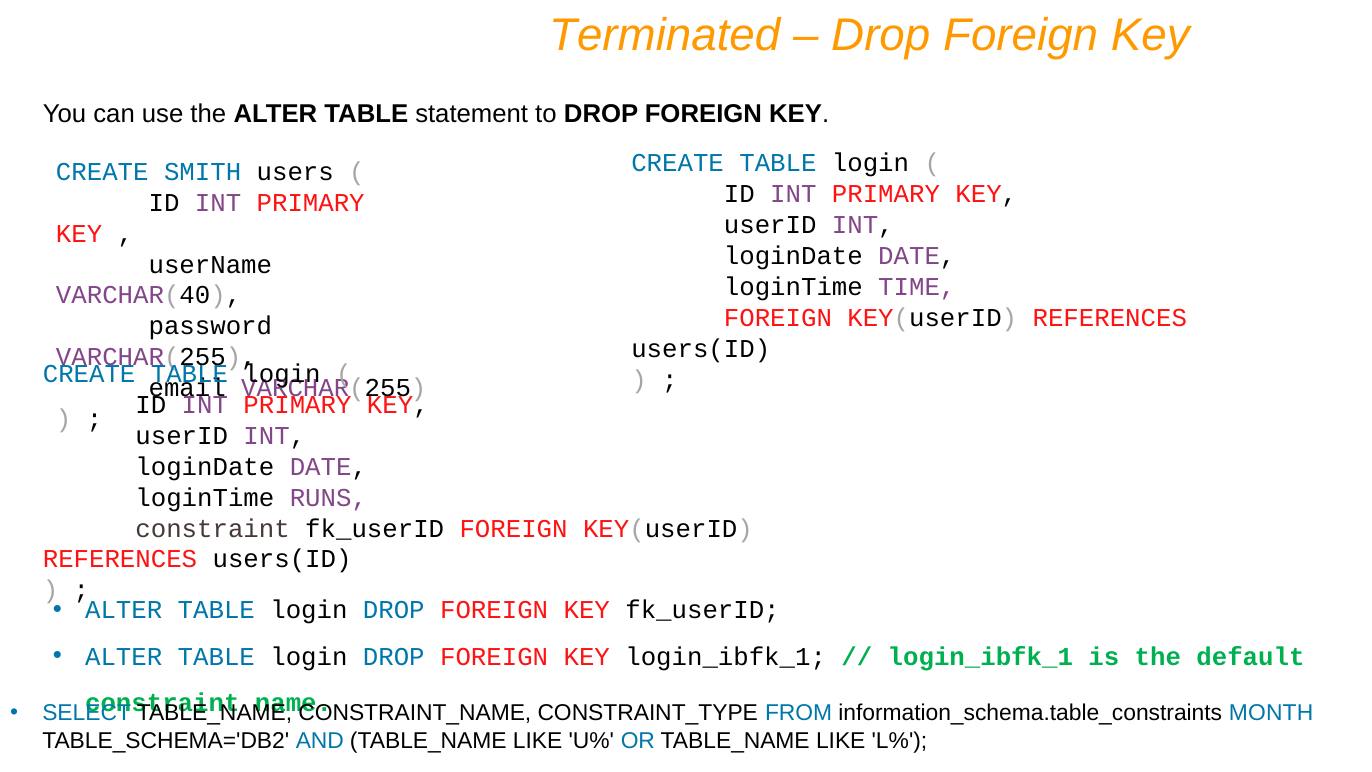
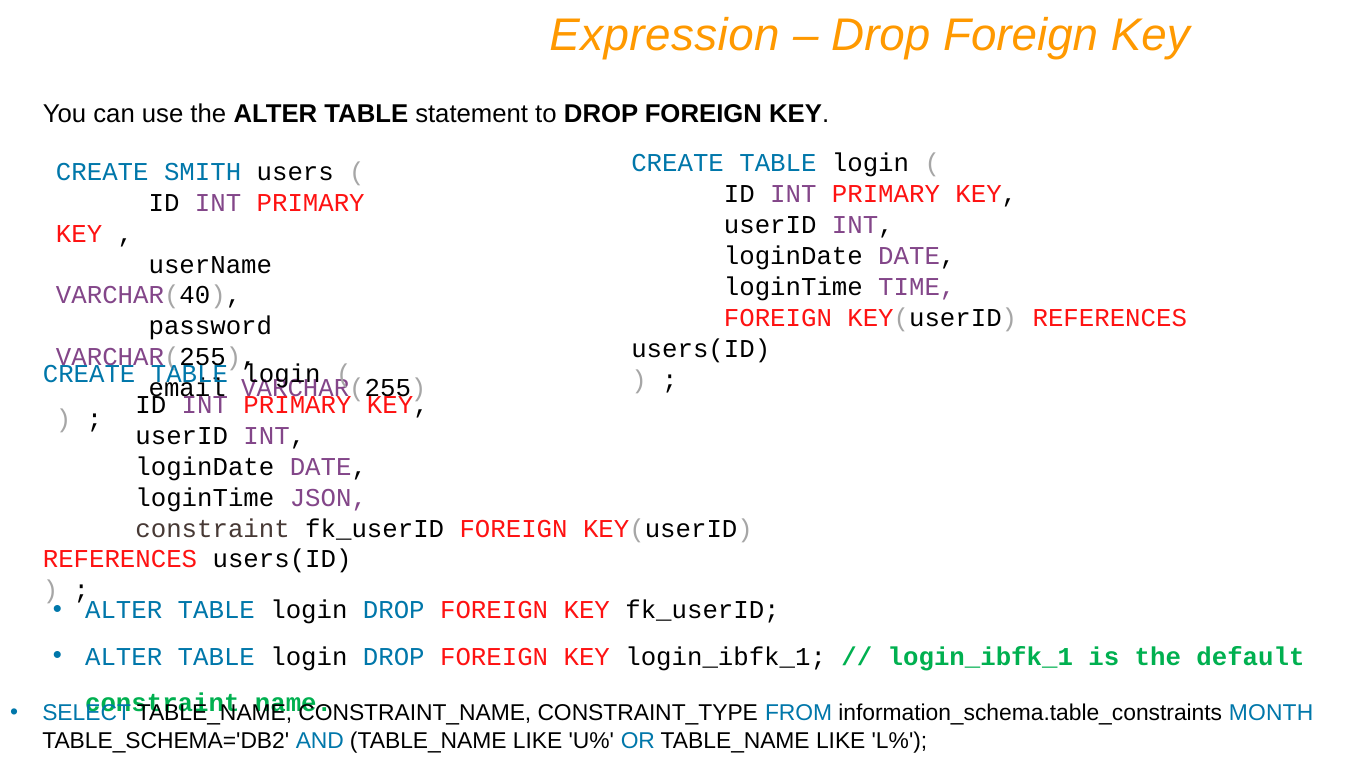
Terminated: Terminated -> Expression (665, 36)
RUNS: RUNS -> JSON (328, 497)
